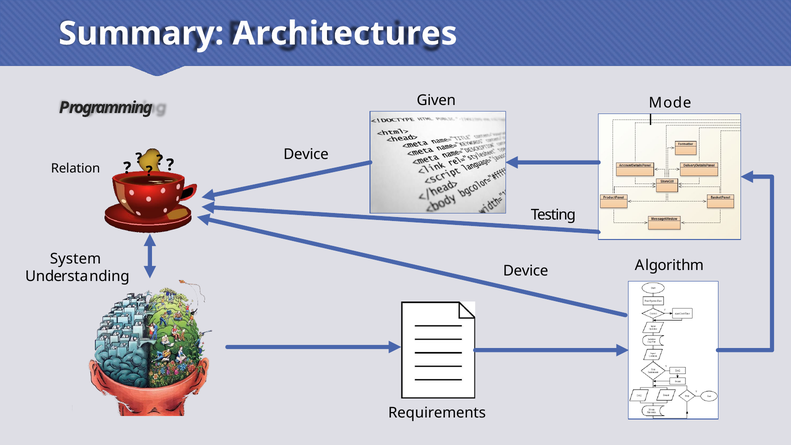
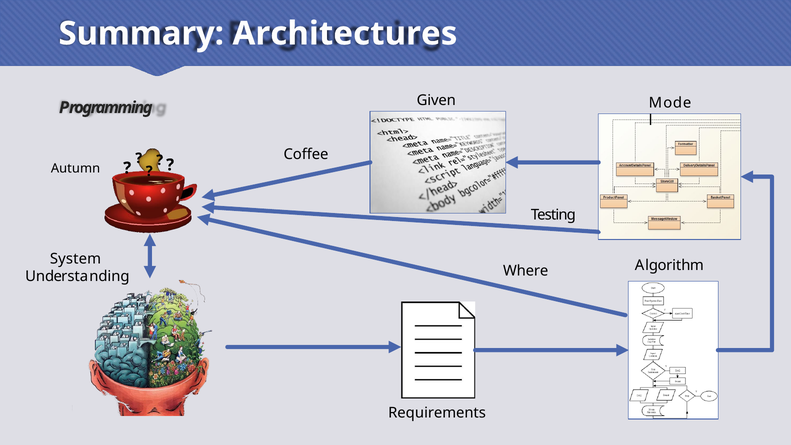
Device: Device -> Coffee (306, 154)
Relation: Relation -> Autumn (76, 169)
Device: Device -> Where (526, 271)
